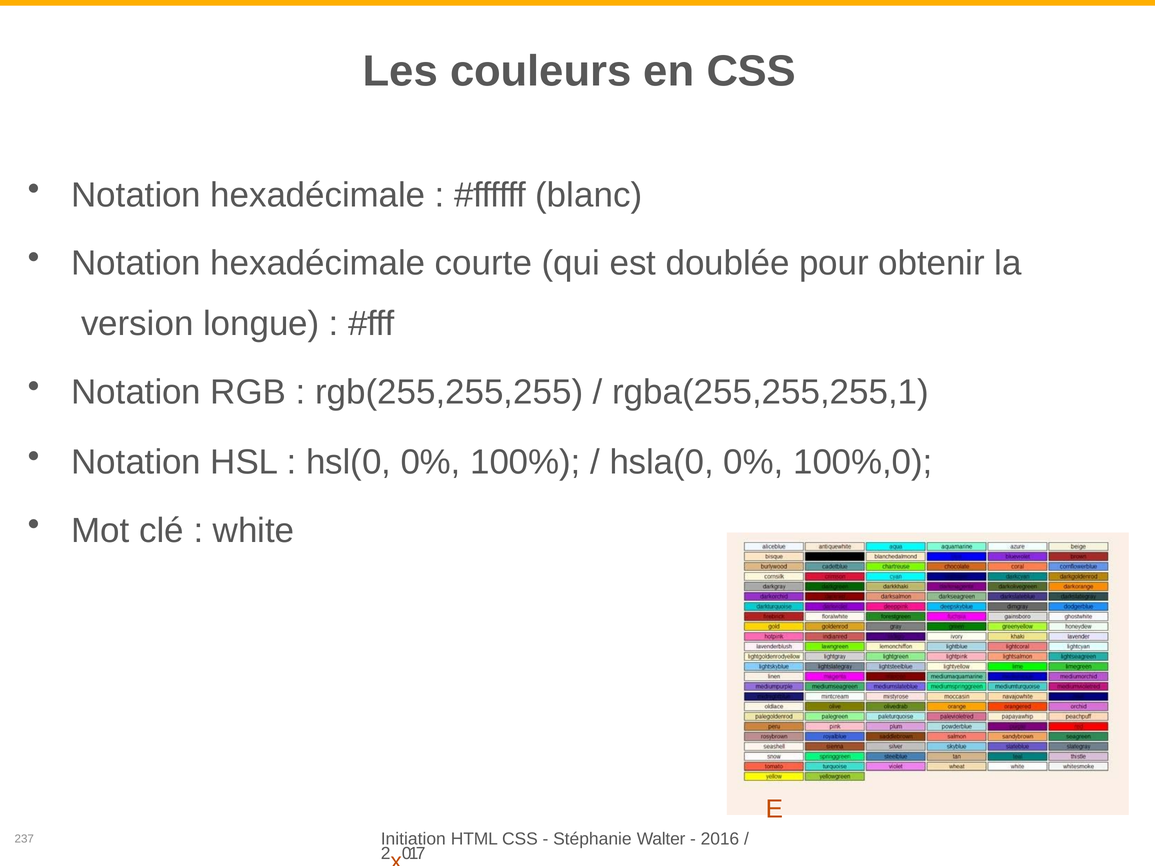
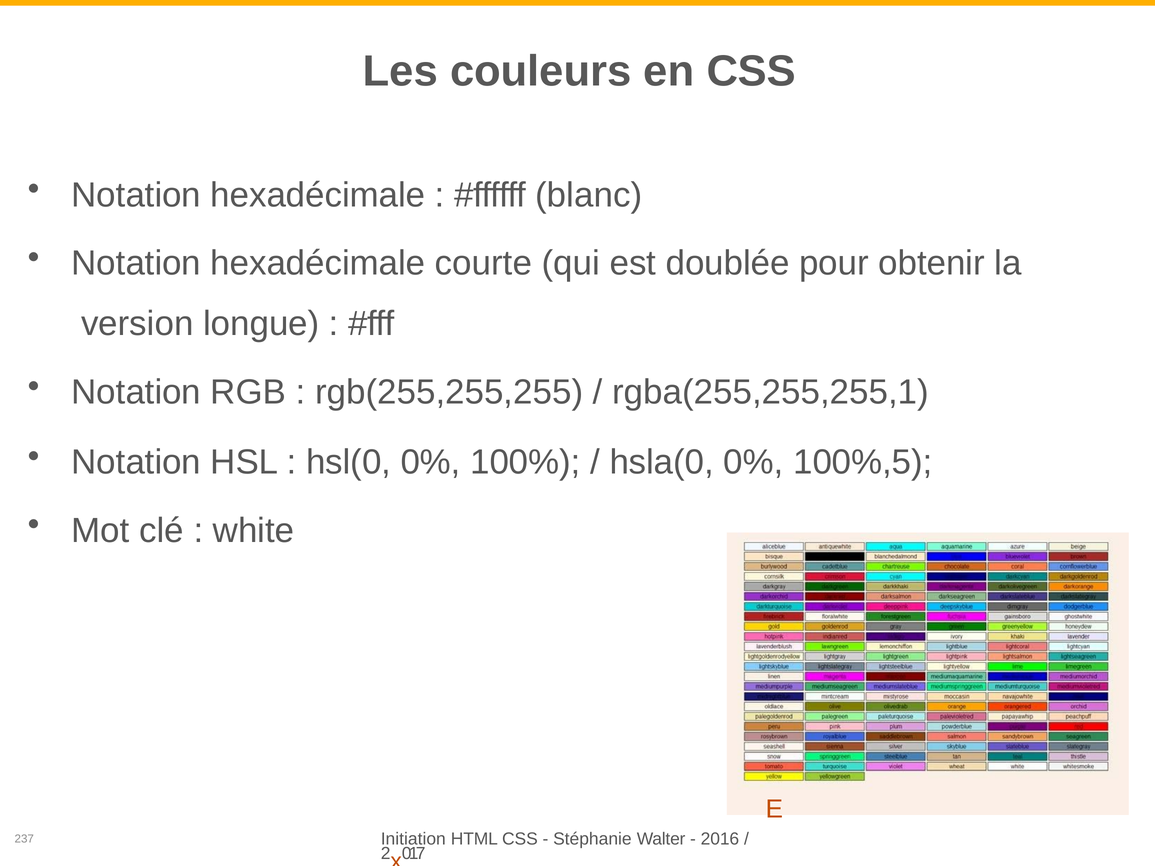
100%,0: 100%,0 -> 100%,5 (863, 463)
